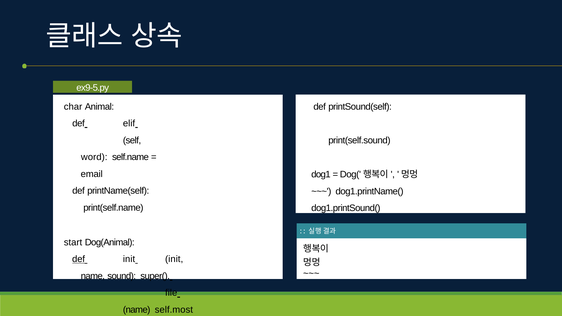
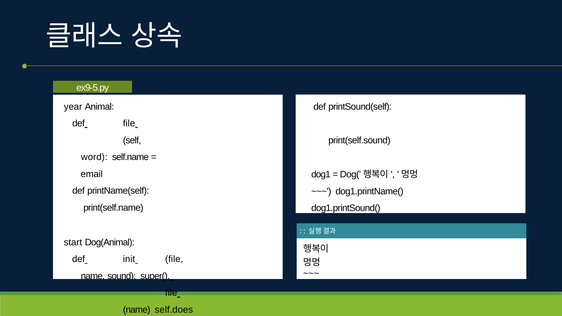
char: char -> year (73, 107)
def elif: elif -> file (129, 124)
def underline: present -> none (79, 259)
init init: init -> file (174, 259)
self.most: self.most -> self.does (174, 310)
